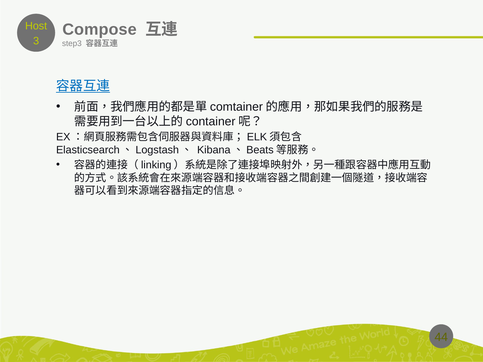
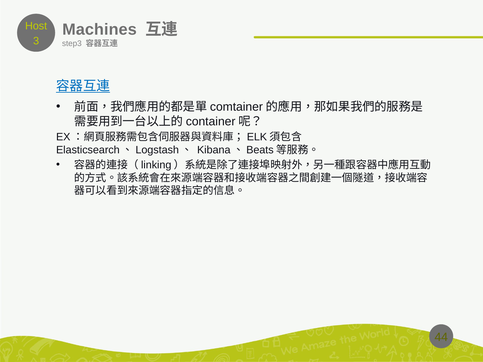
Compose: Compose -> Machines (99, 30)
